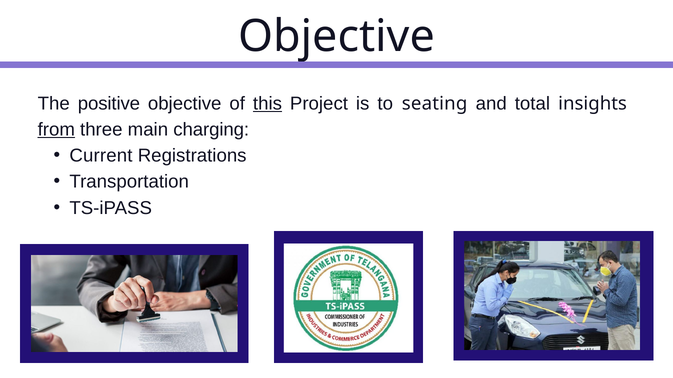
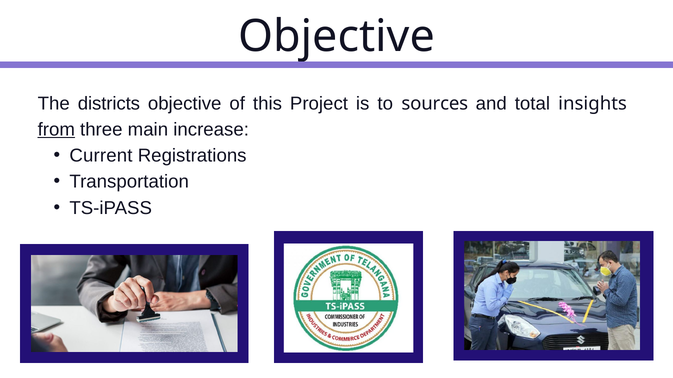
positive: positive -> districts (109, 104)
this underline: present -> none (267, 104)
seating: seating -> sources (435, 104)
charging: charging -> increase (211, 130)
